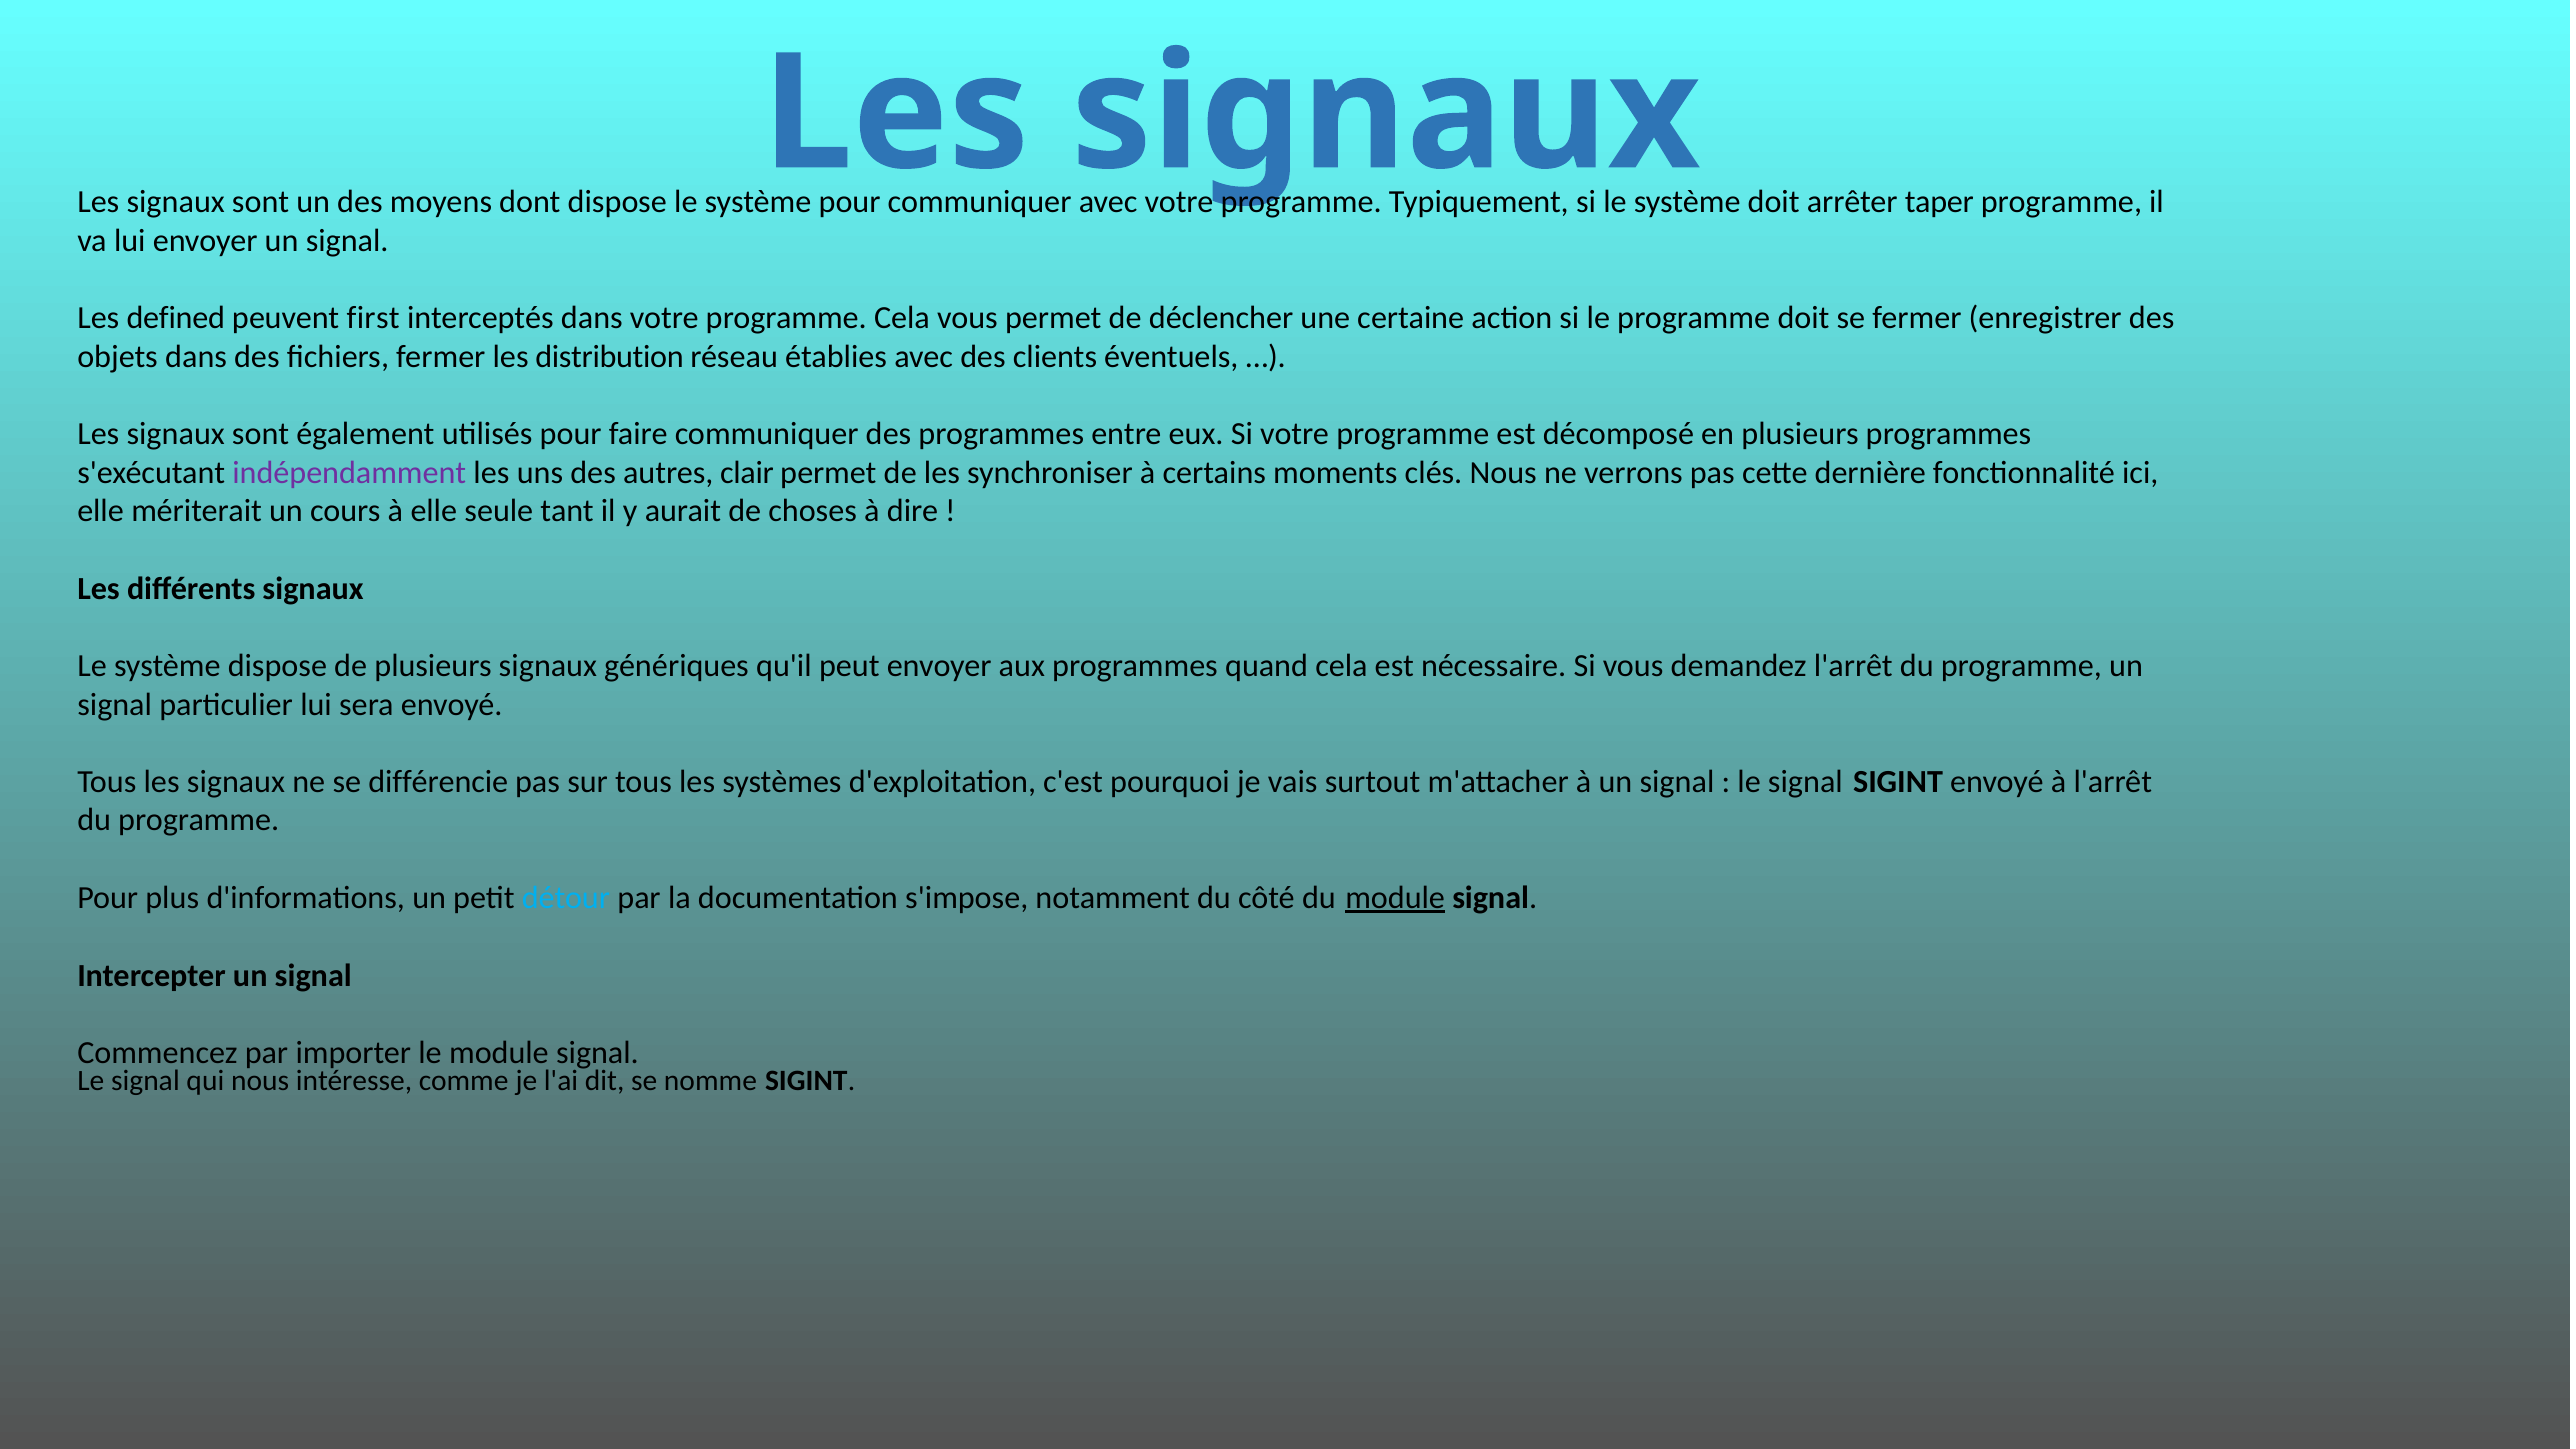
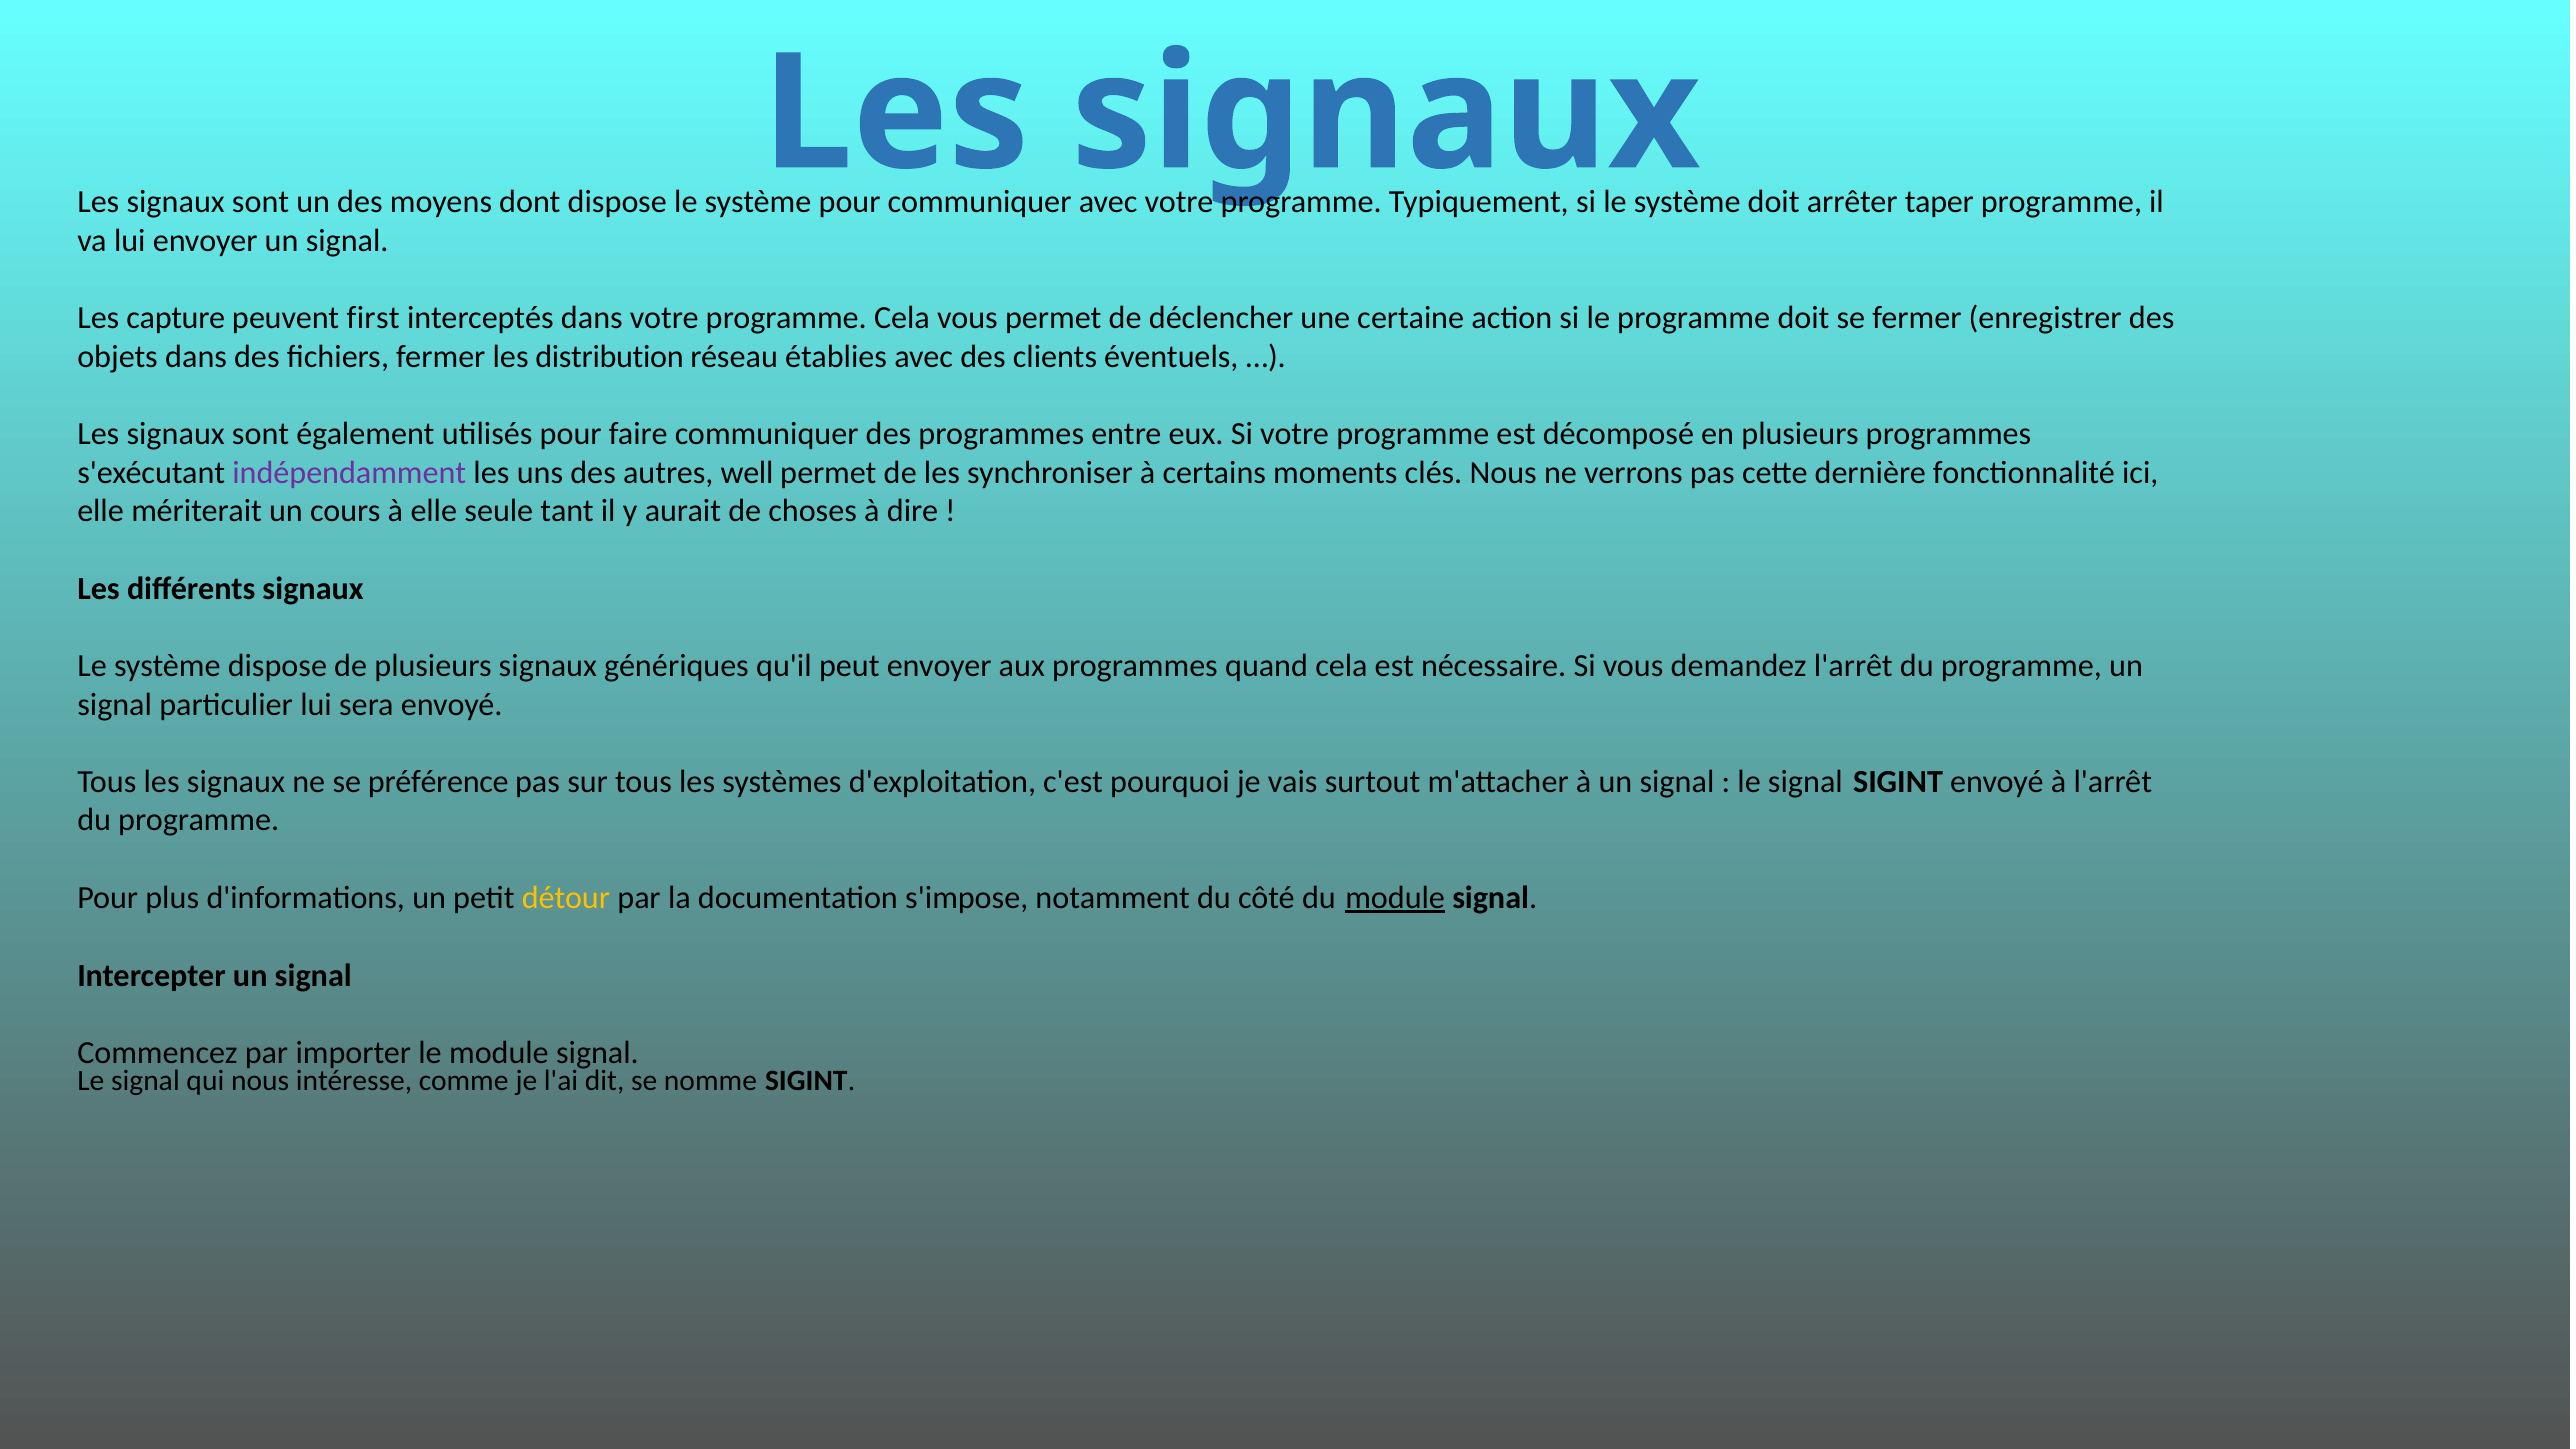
defined: defined -> capture (176, 318)
clair: clair -> well (747, 473)
différencie: différencie -> préférence (438, 782)
détour colour: light blue -> yellow (566, 898)
